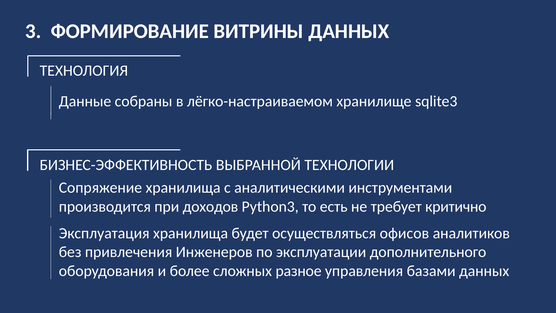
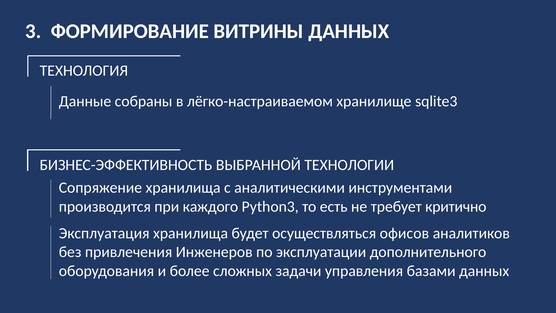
доходов: доходов -> каждого (210, 206)
разное: разное -> задачи (298, 271)
